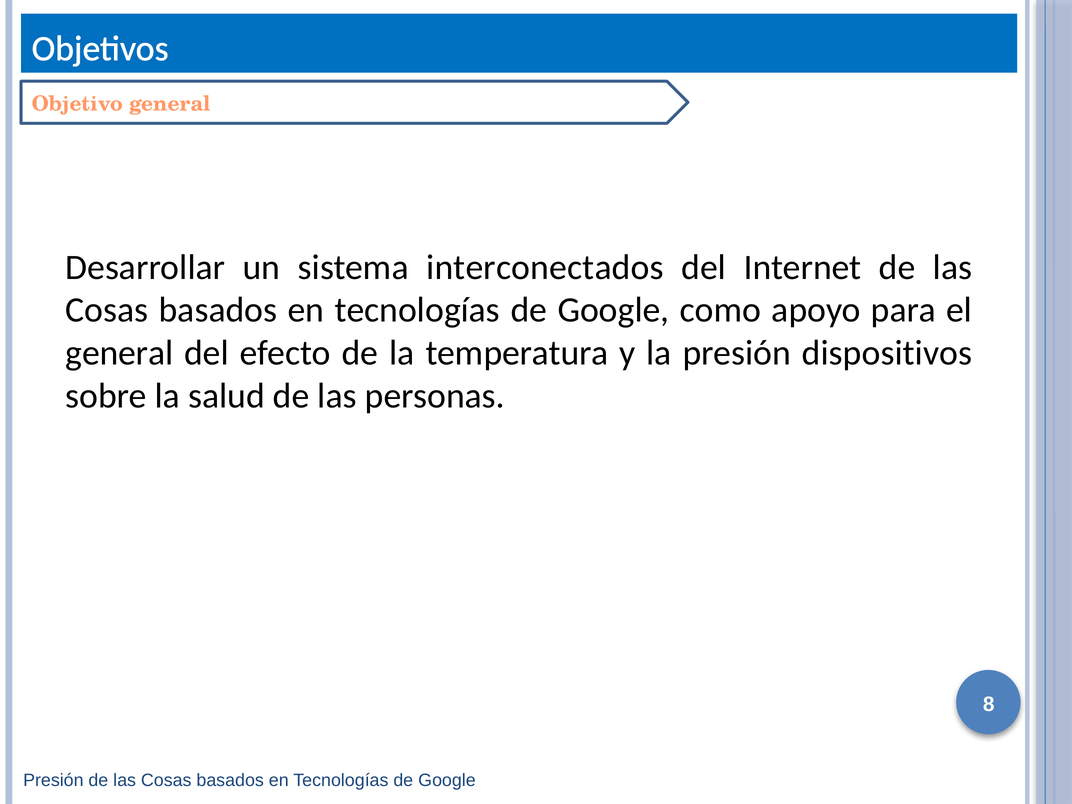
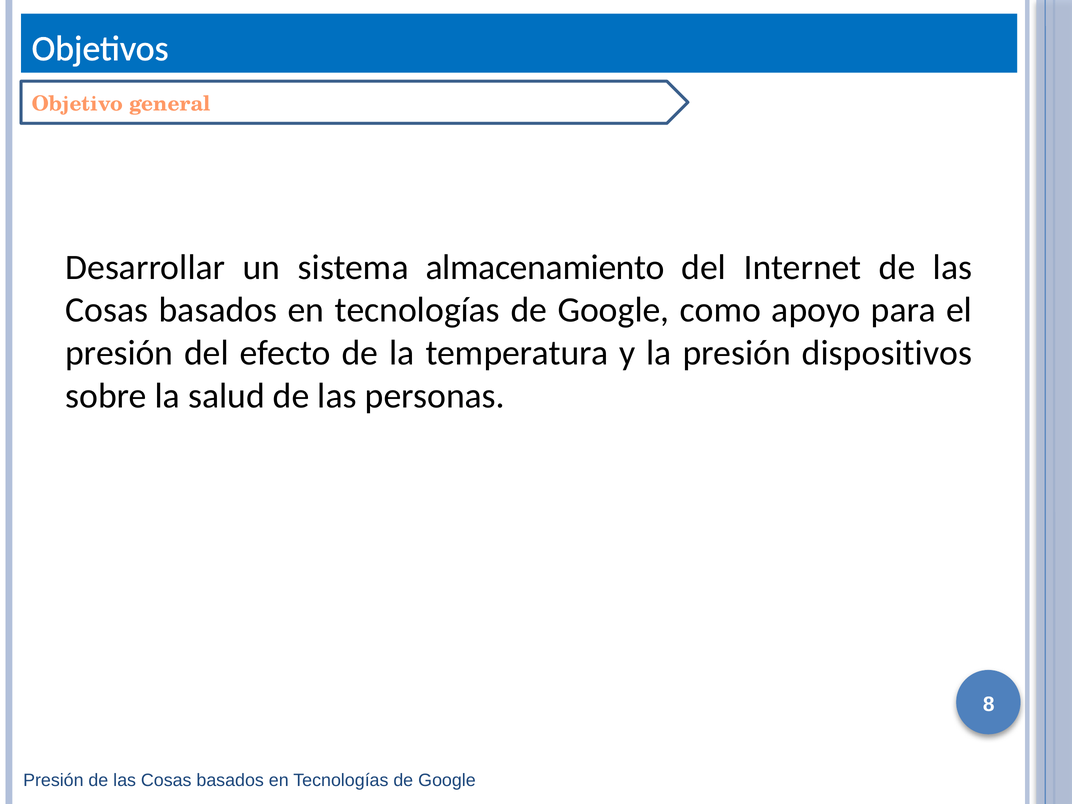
interconectados: interconectados -> almacenamiento (545, 267)
general: general -> presión (119, 353)
